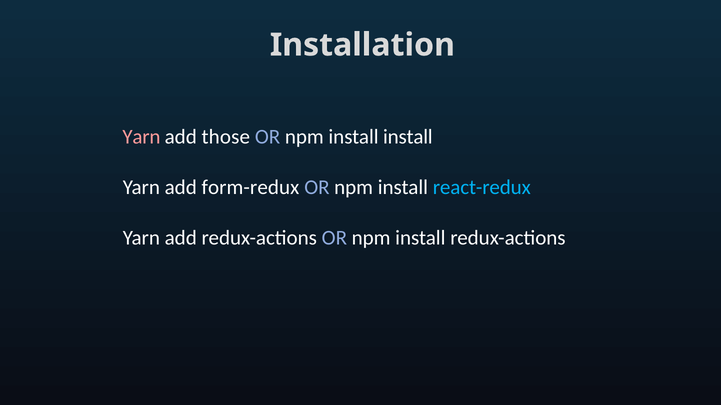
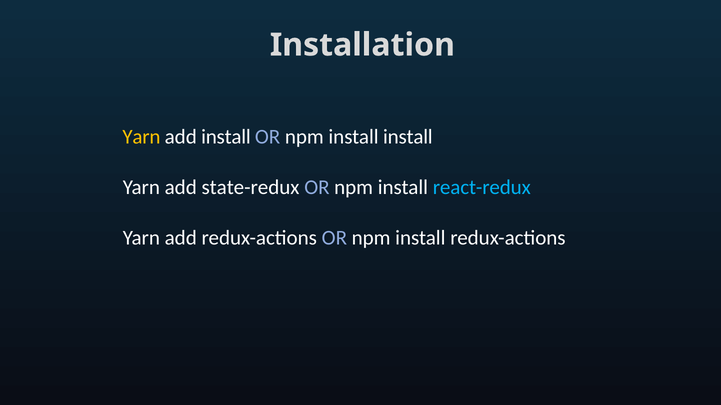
Yarn colour: pink -> yellow (141, 137)
add those: those -> install (226, 137)
form-redux: form-redux -> state-redux (250, 188)
